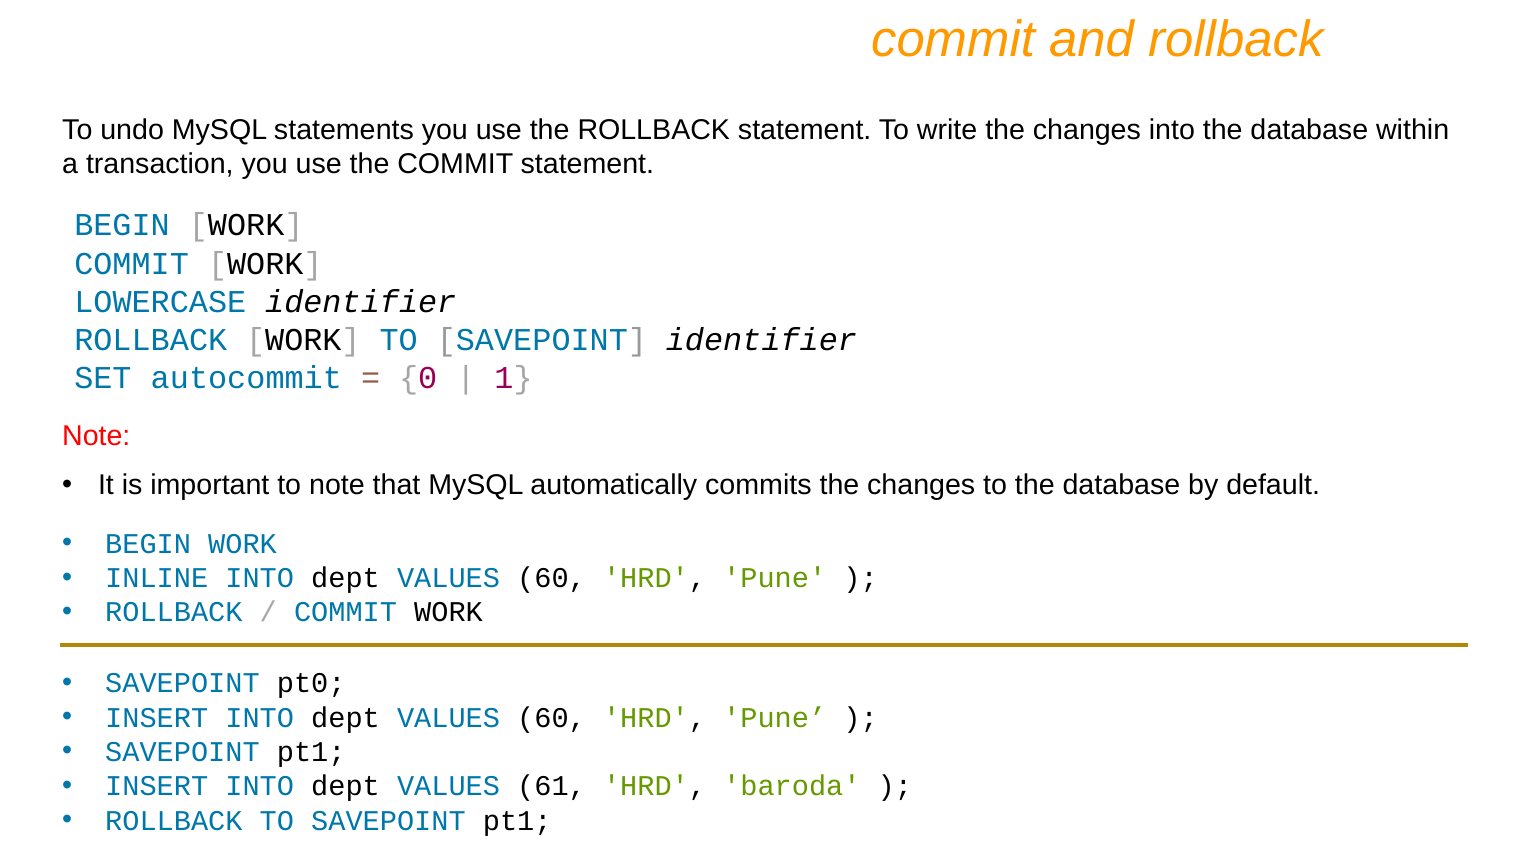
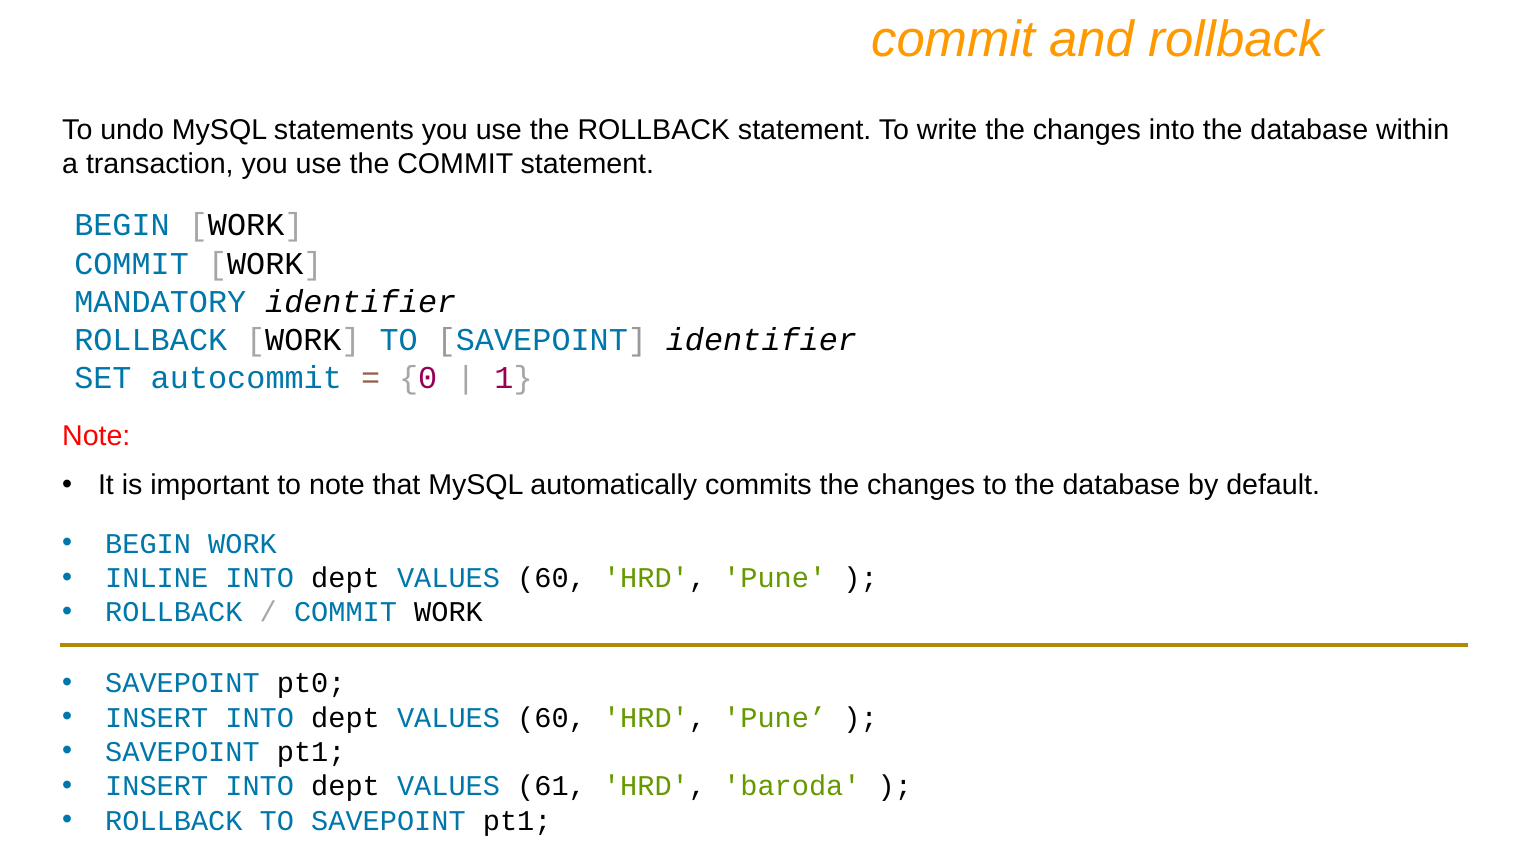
LOWERCASE: LOWERCASE -> MANDATORY (160, 302)
